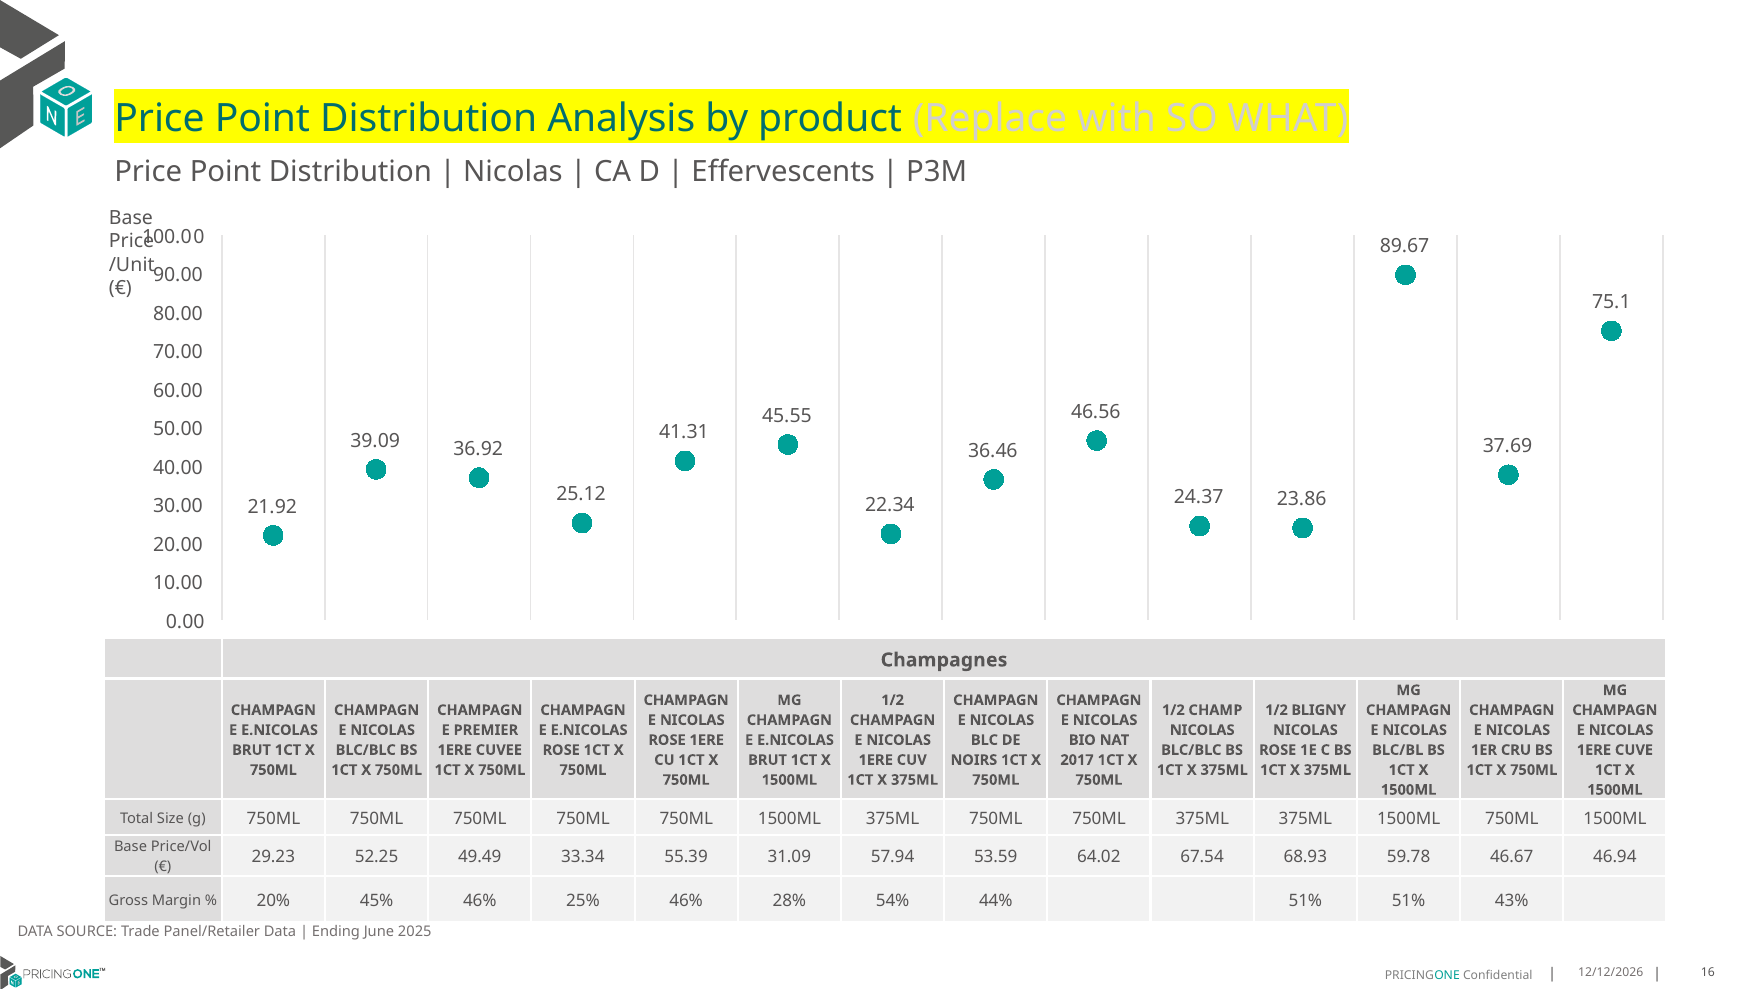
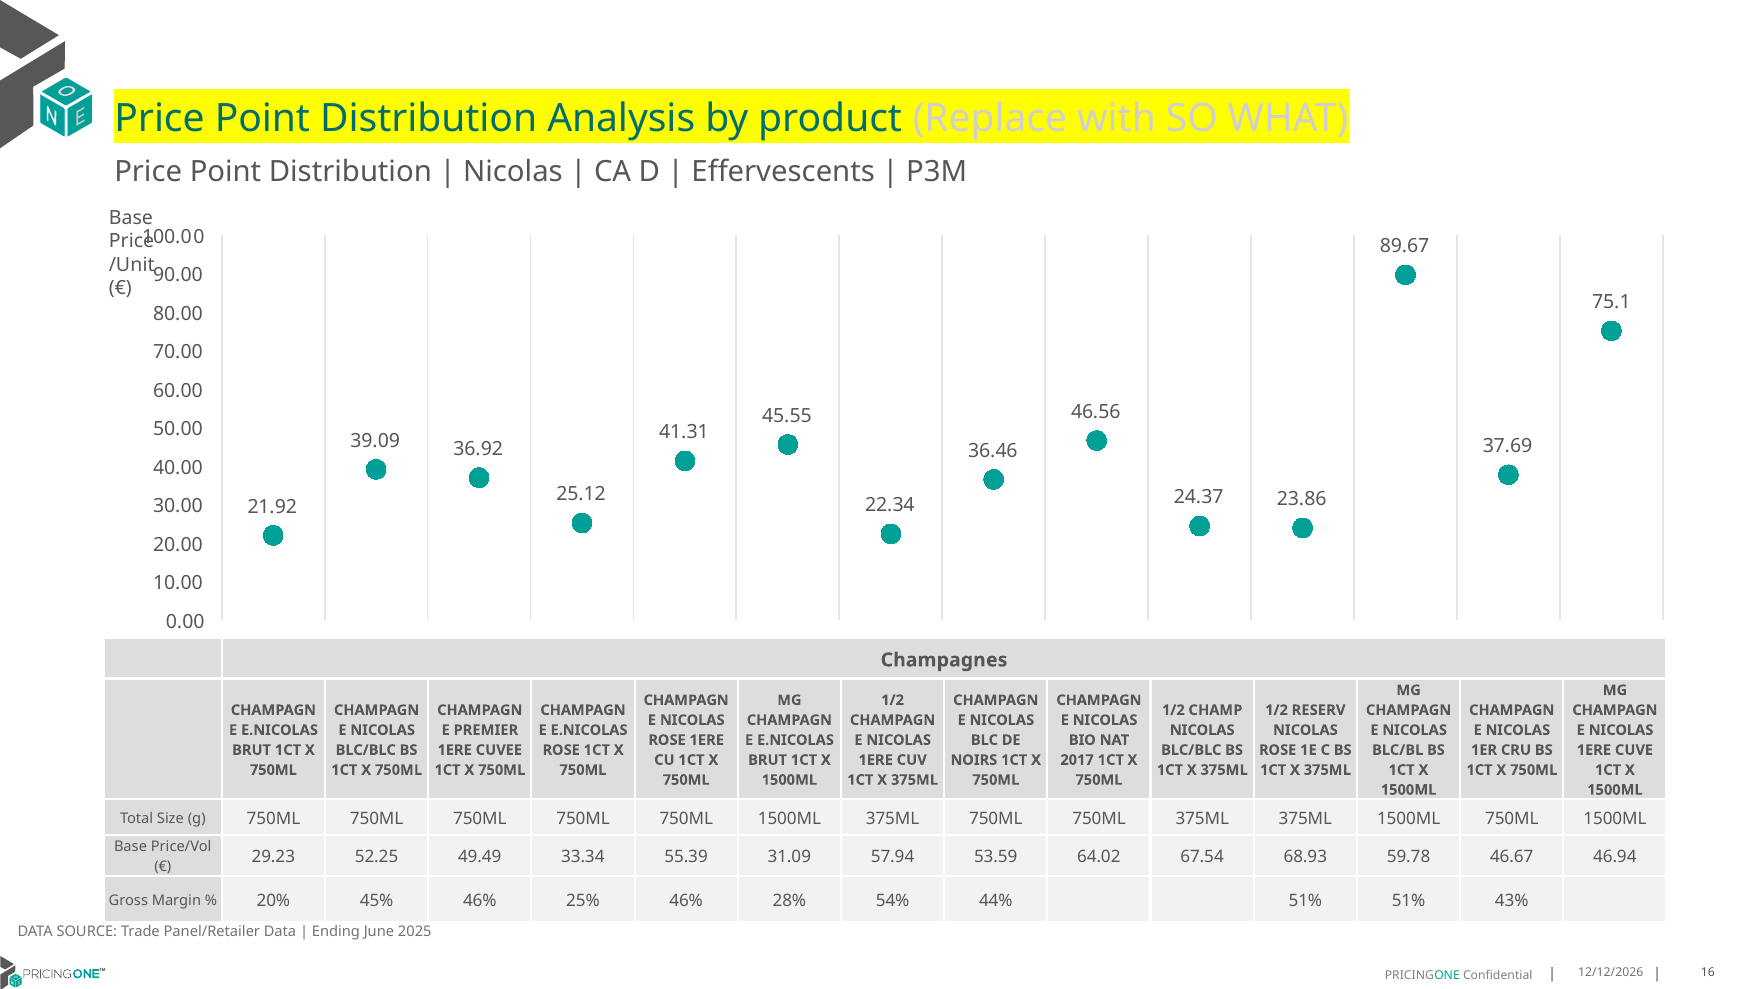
BLIGNY: BLIGNY -> RESERV (1319, 710)
